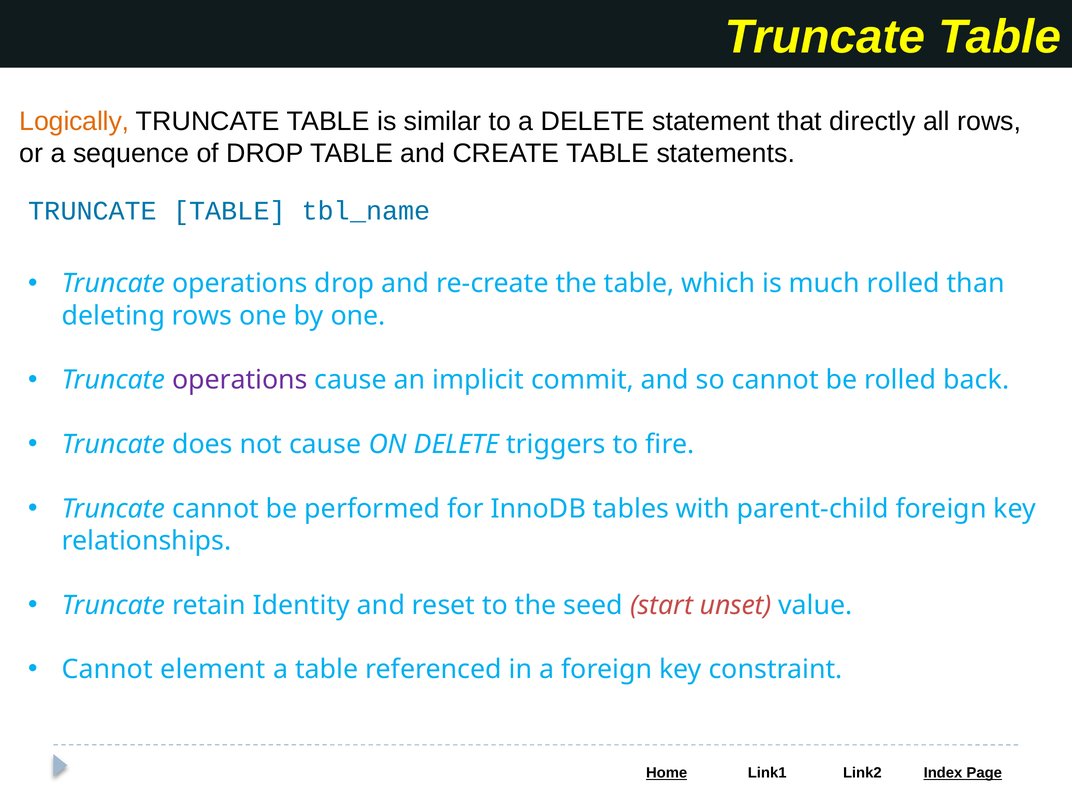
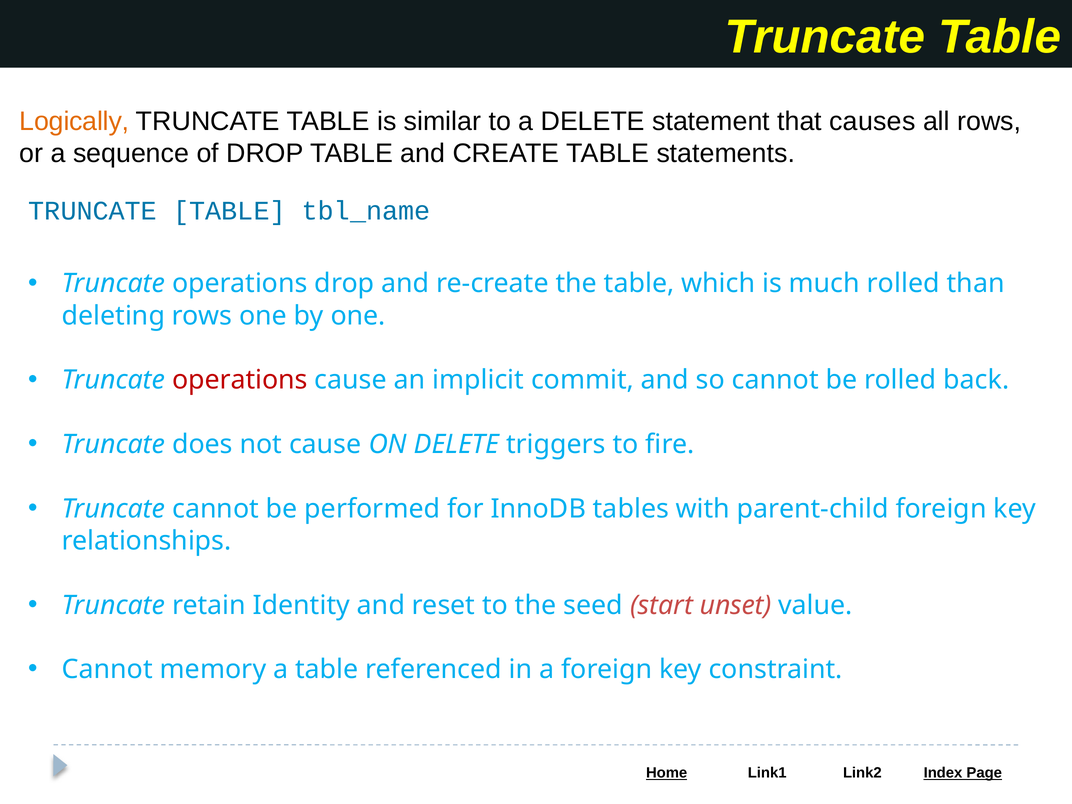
directly: directly -> causes (872, 121)
operations colour: purple -> red (240, 380)
element: element -> memory (213, 670)
